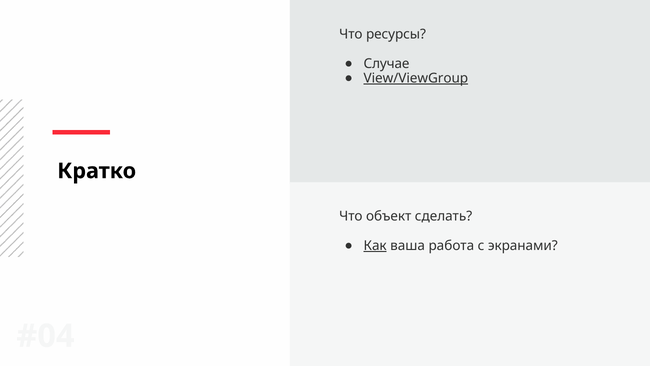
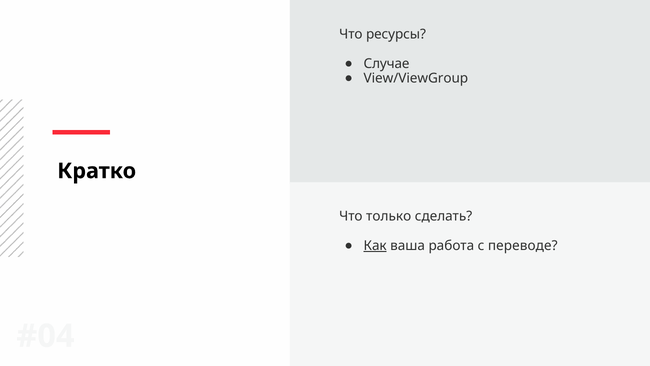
View/ViewGroup underline: present -> none (416, 78)
объект: объект -> только (389, 216)
экранами: экранами -> переводе (523, 246)
